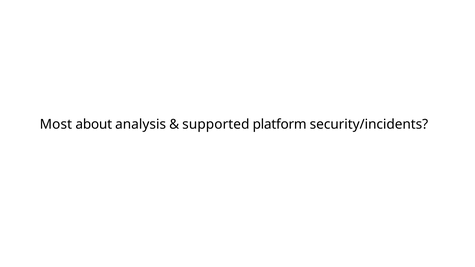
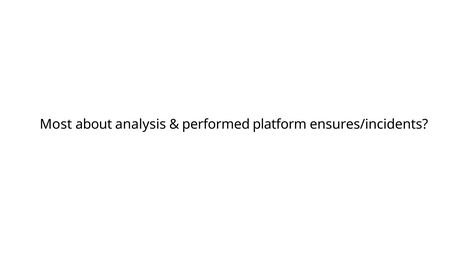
supported: supported -> performed (216, 125)
security/incidents: security/incidents -> ensures/incidents (369, 125)
